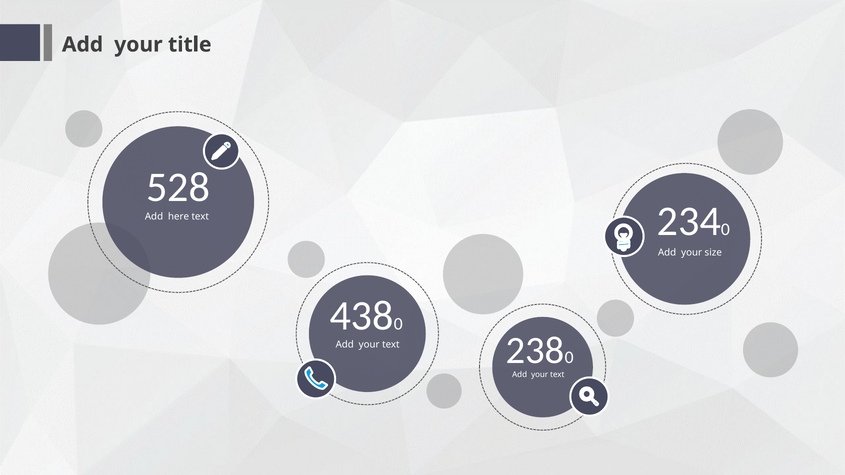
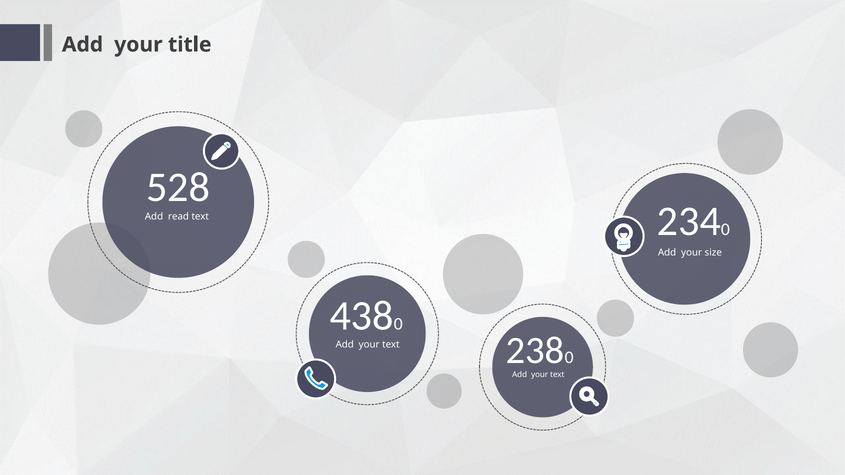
here: here -> read (179, 217)
